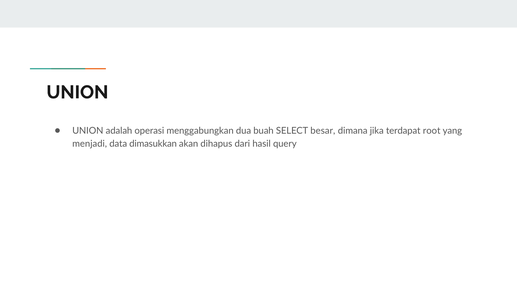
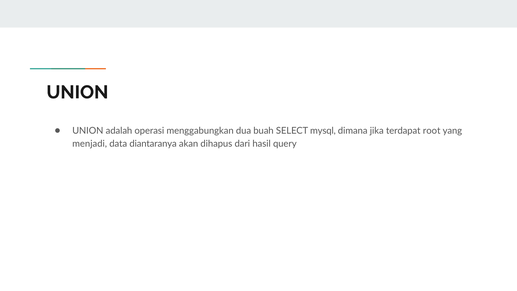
besar: besar -> mysql (323, 131)
dimasukkan: dimasukkan -> diantaranya (153, 144)
